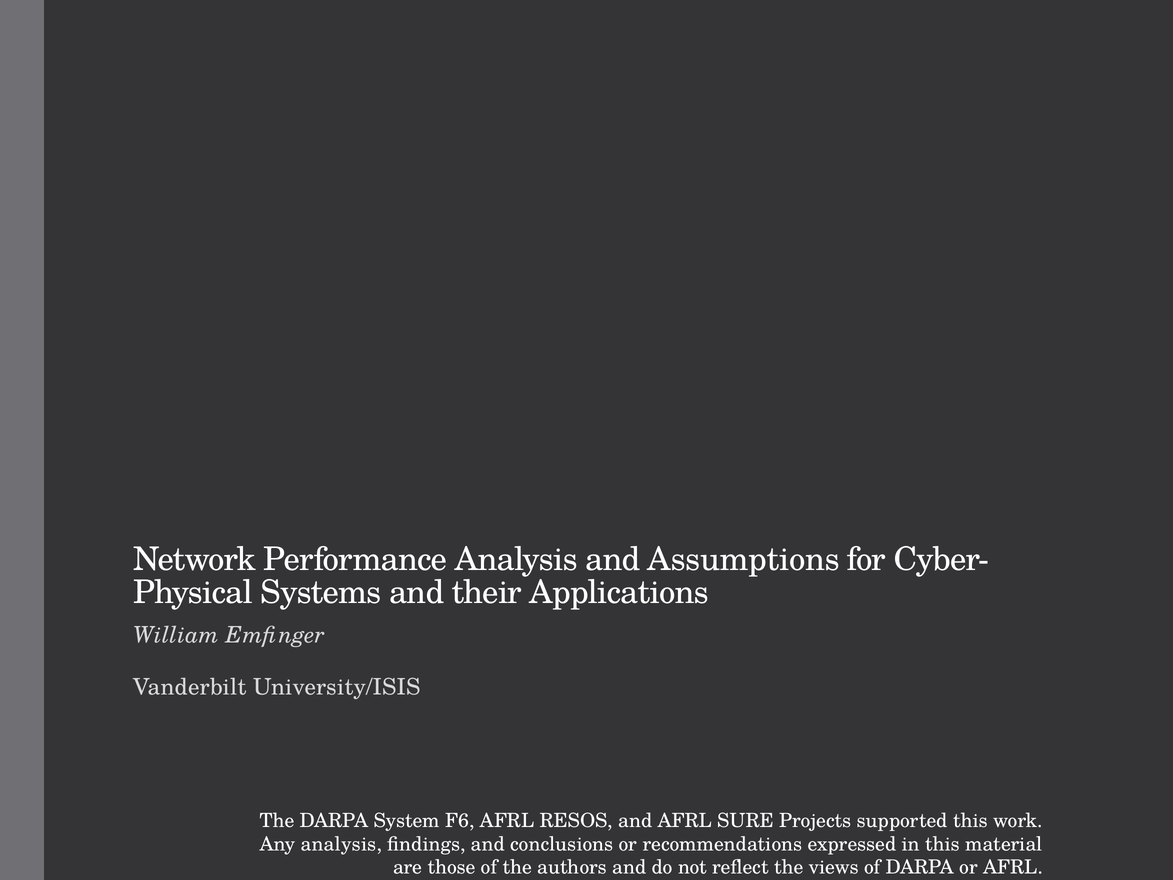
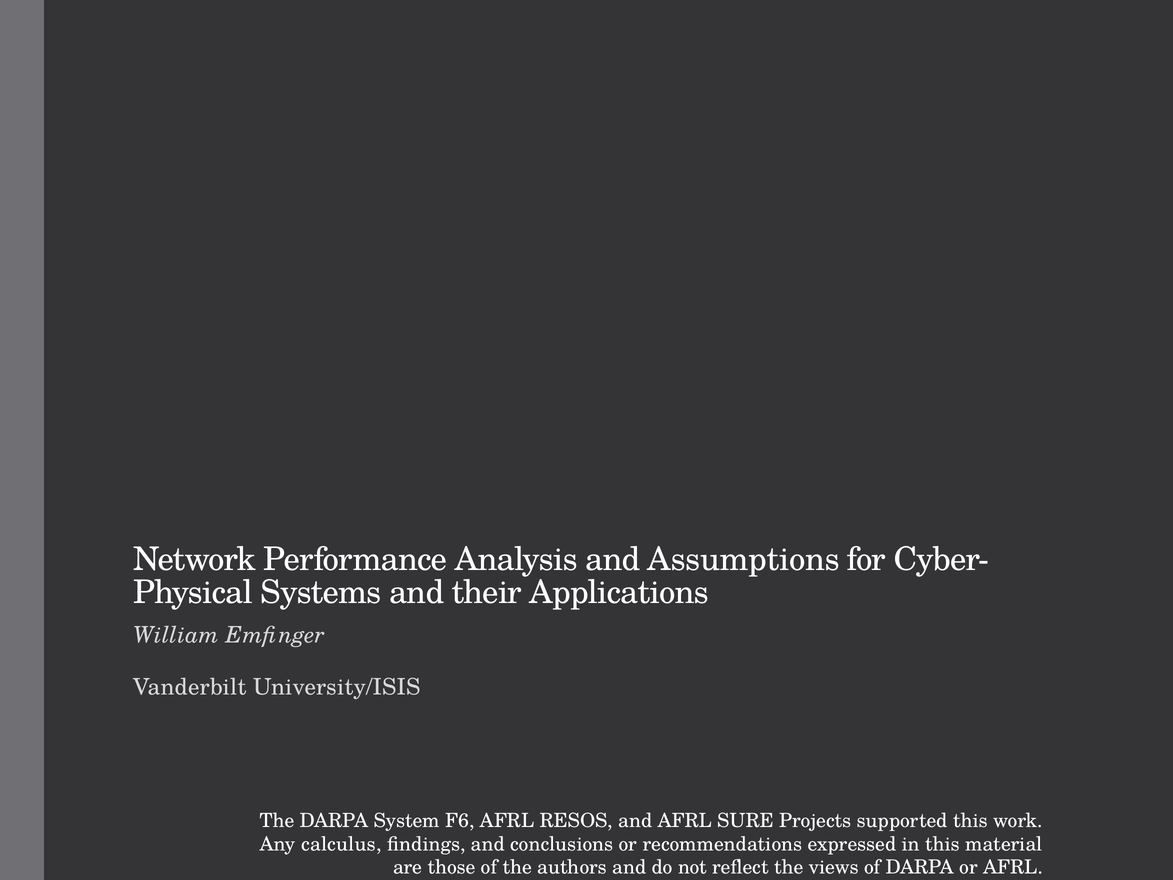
Any analysis: analysis -> calculus (341, 844)
